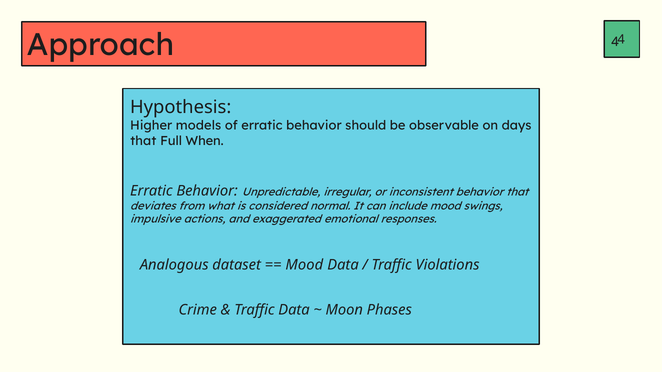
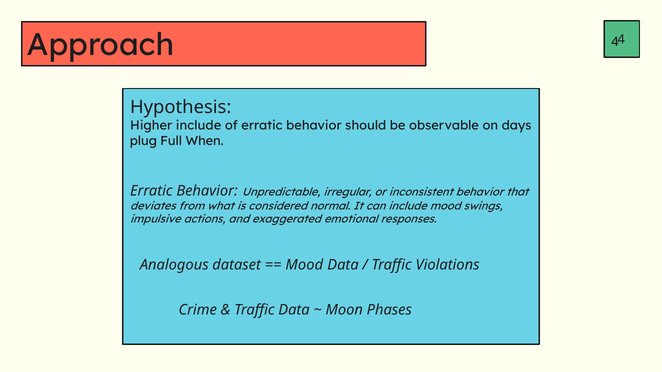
Higher models: models -> include (199, 126)
that: that -> plug (143, 141)
